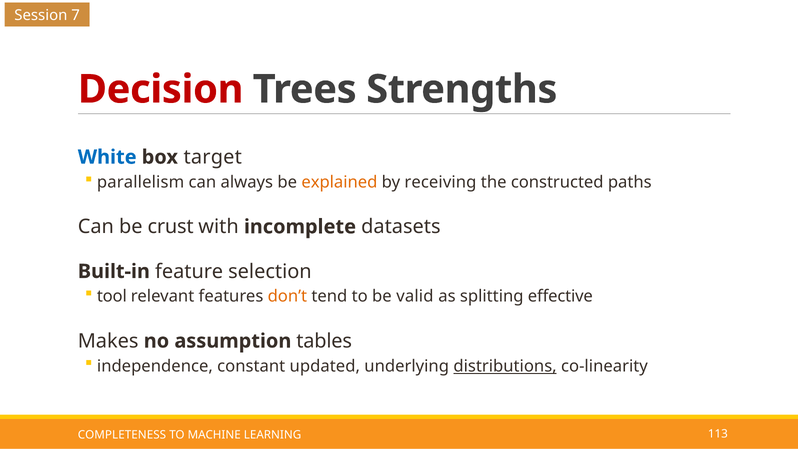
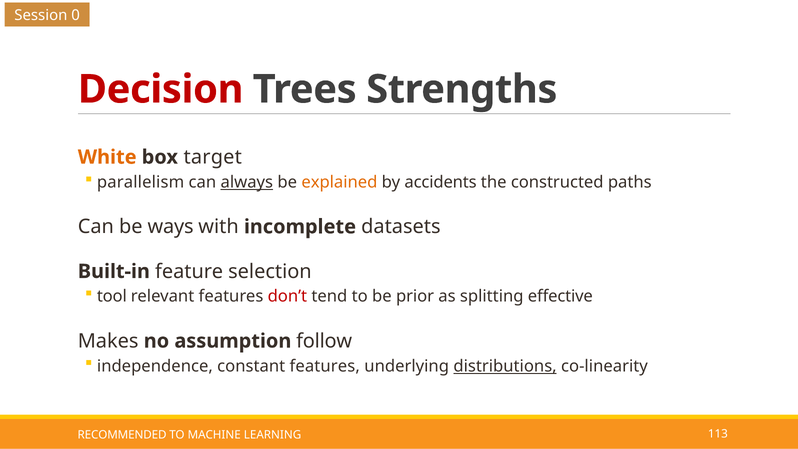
7: 7 -> 0 (76, 16)
White colour: blue -> orange (107, 157)
always underline: none -> present (247, 182)
receiving: receiving -> accidents (441, 182)
crust: crust -> ways (171, 227)
don’t colour: orange -> red (287, 296)
valid: valid -> prior (415, 296)
tables: tables -> follow (324, 341)
constant updated: updated -> features (325, 366)
COMPLETENESS: COMPLETENESS -> RECOMMENDED (122, 435)
